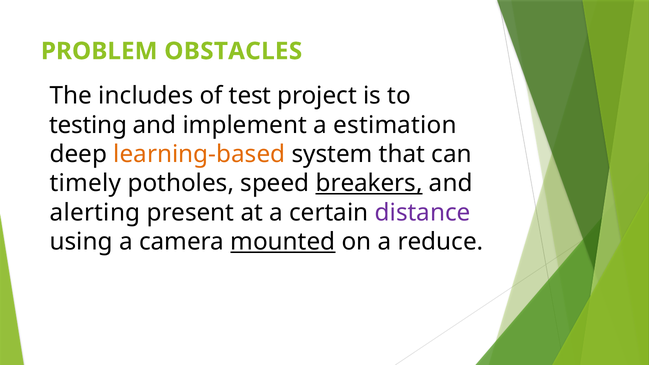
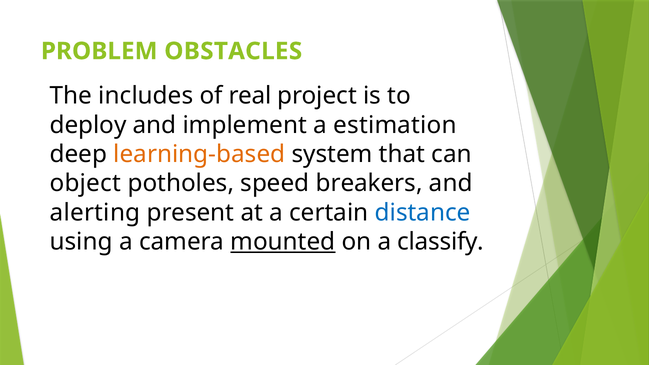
test: test -> real (250, 96)
testing: testing -> deploy (88, 125)
timely: timely -> object (85, 183)
breakers underline: present -> none (369, 183)
distance colour: purple -> blue (423, 213)
reduce: reduce -> classify (441, 242)
